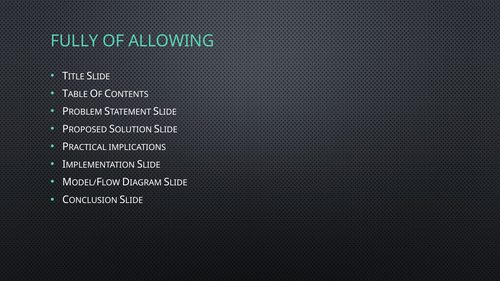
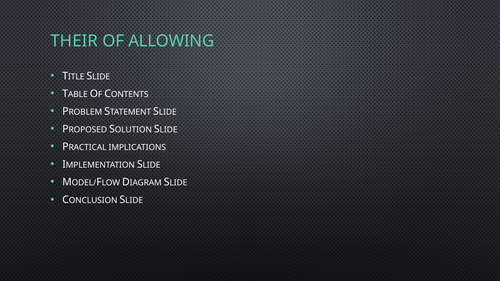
FULLY: FULLY -> THEIR (74, 41)
